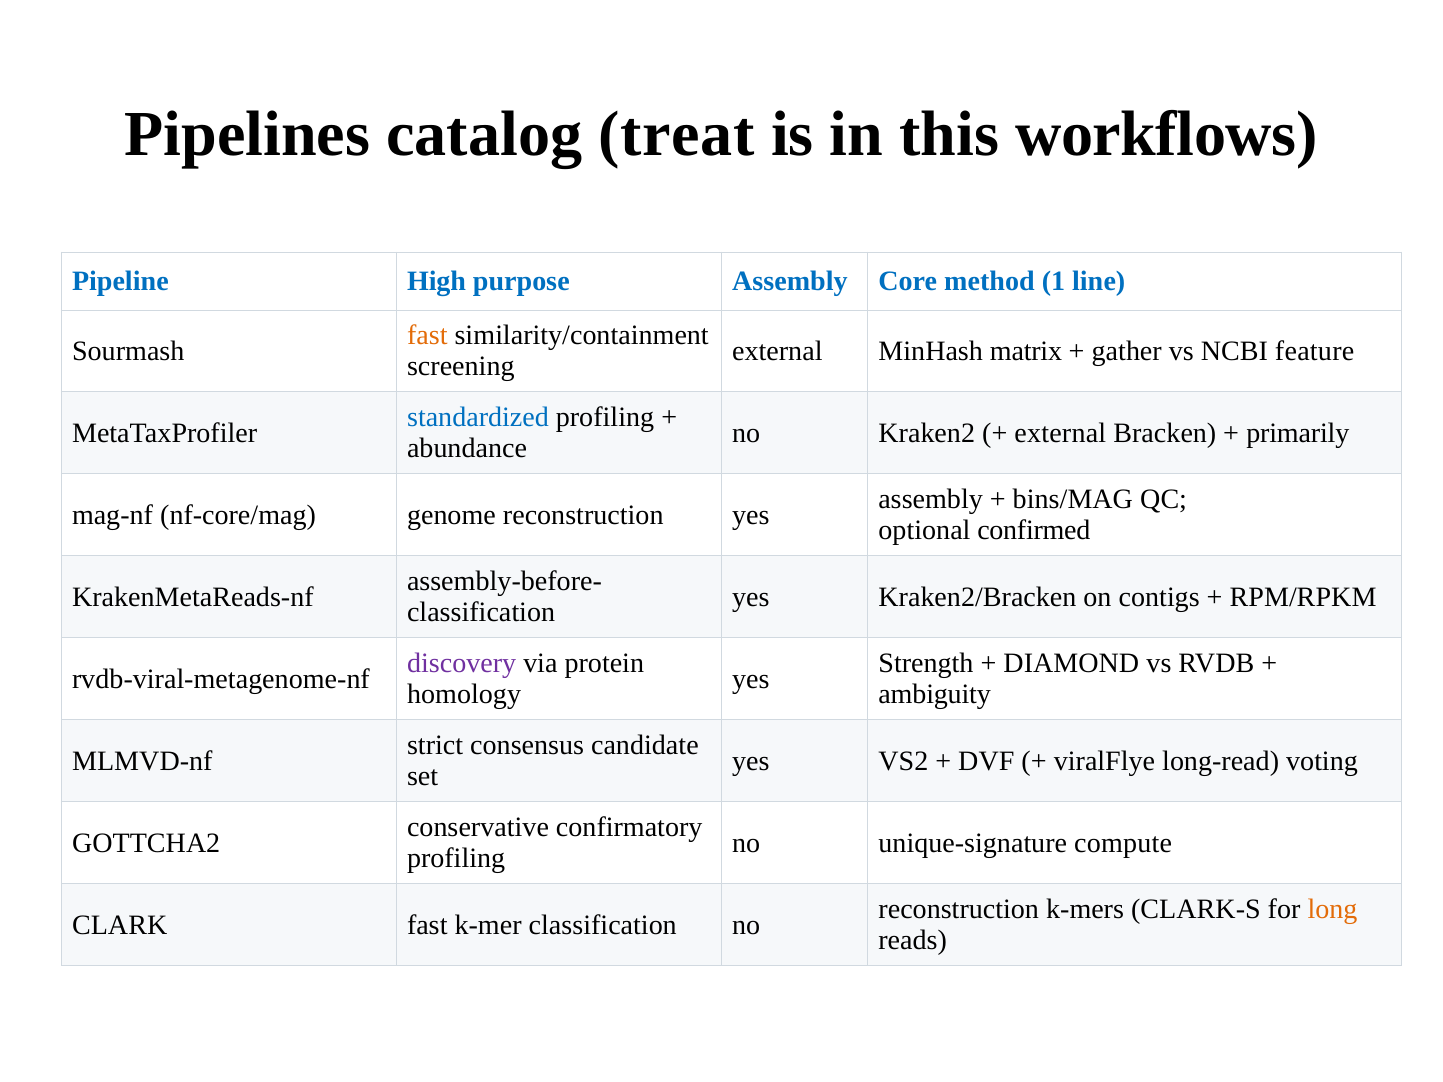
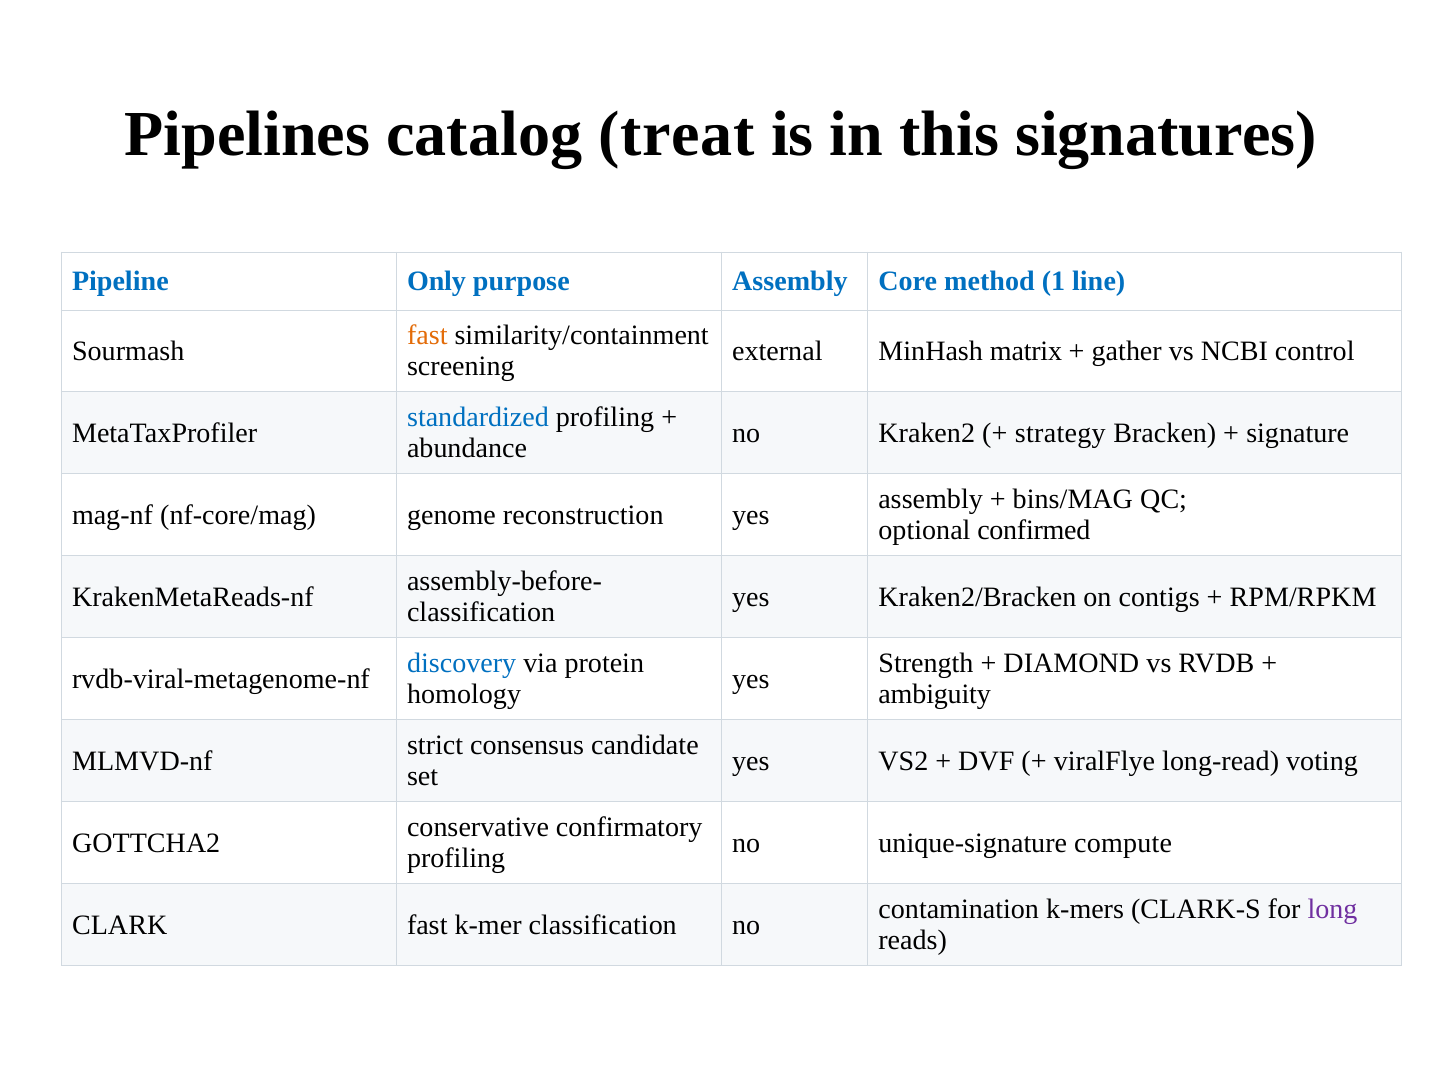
workflows: workflows -> signatures (1166, 134)
High: High -> Only (436, 281)
feature: feature -> control (1315, 351)
external: external -> strategy (1060, 433)
primarily: primarily -> signature (1298, 433)
discovery colour: purple -> blue (462, 664)
reconstruction: reconstruction -> contamination (959, 909)
long colour: orange -> purple (1332, 909)
